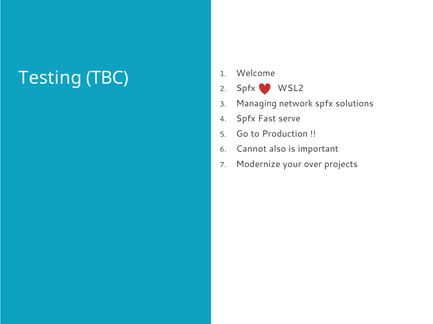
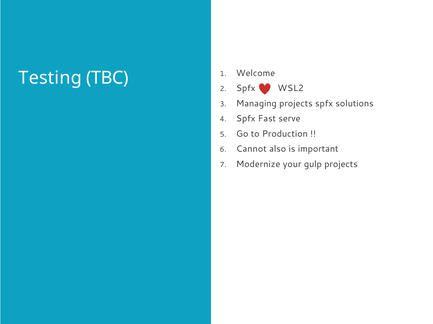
Managing network: network -> projects (296, 104)
over: over -> gulp (313, 164)
